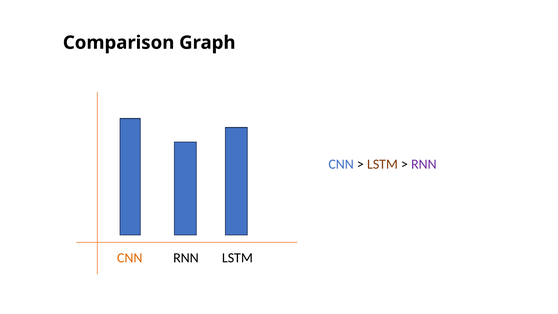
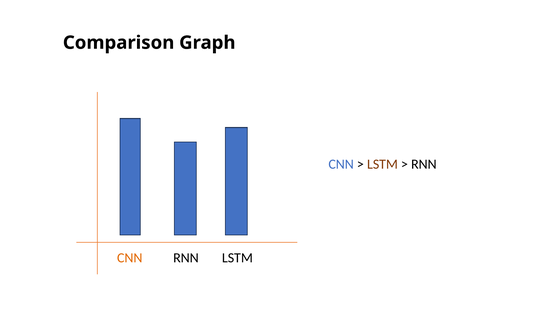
RNN colour: purple -> black (424, 164)
